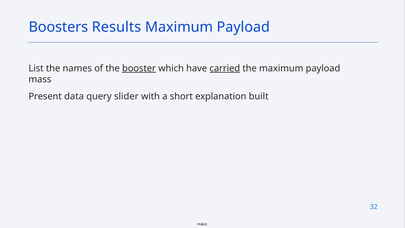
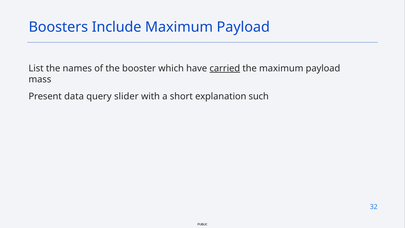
Results: Results -> Include (117, 27)
booster underline: present -> none (139, 68)
built: built -> such (259, 96)
